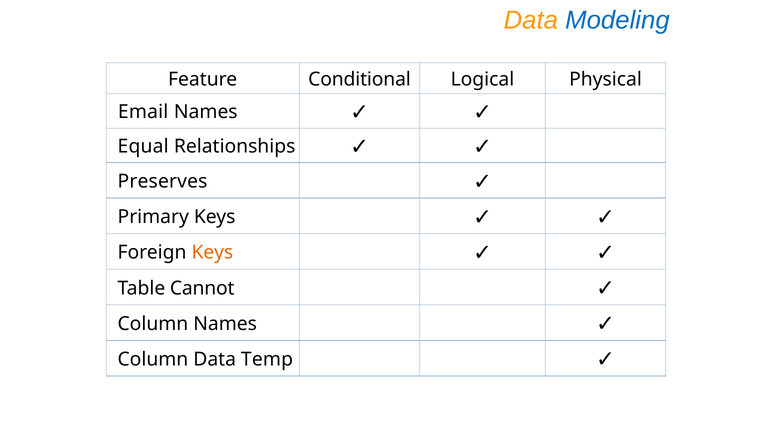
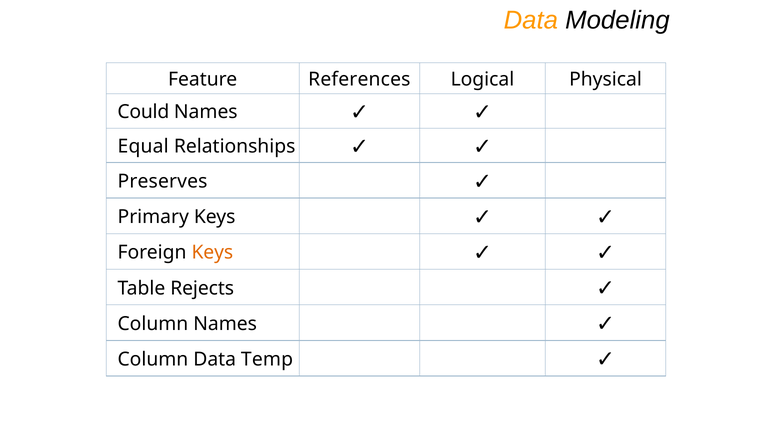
Modeling colour: blue -> black (617, 20)
Conditional: Conditional -> References (359, 79)
Email: Email -> Could (143, 112)
Cannot: Cannot -> Rejects (202, 288)
